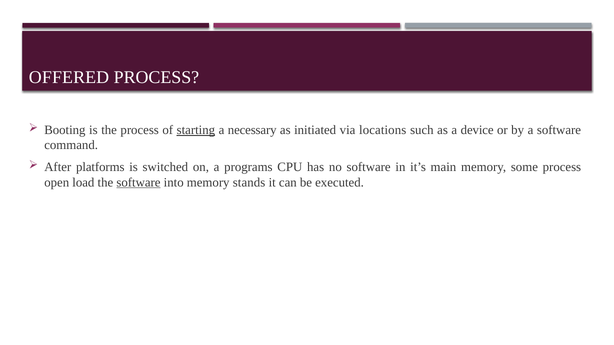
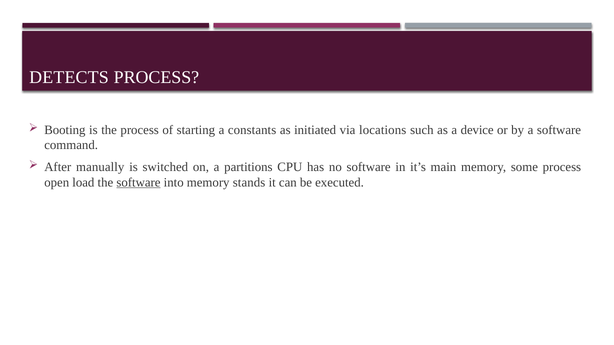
OFFERED: OFFERED -> DETECTS (69, 77)
starting underline: present -> none (196, 130)
necessary: necessary -> constants (252, 130)
platforms: platforms -> manually (100, 167)
programs: programs -> partitions (248, 167)
